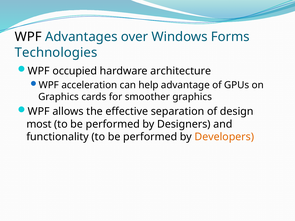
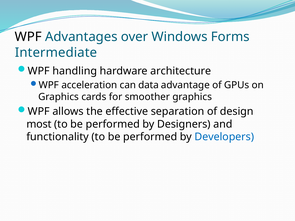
Technologies: Technologies -> Intermediate (56, 53)
occupied: occupied -> handling (75, 71)
help: help -> data (149, 85)
Developers colour: orange -> blue (224, 137)
